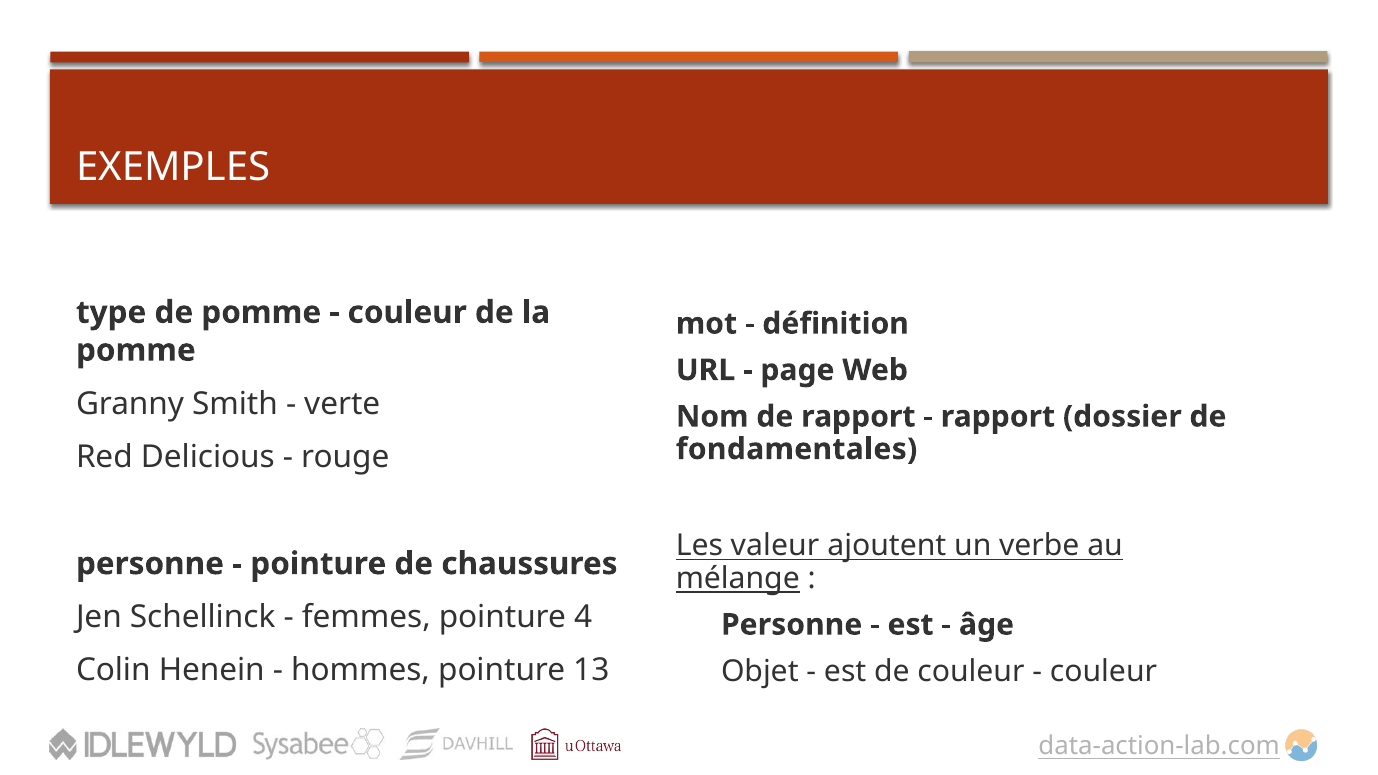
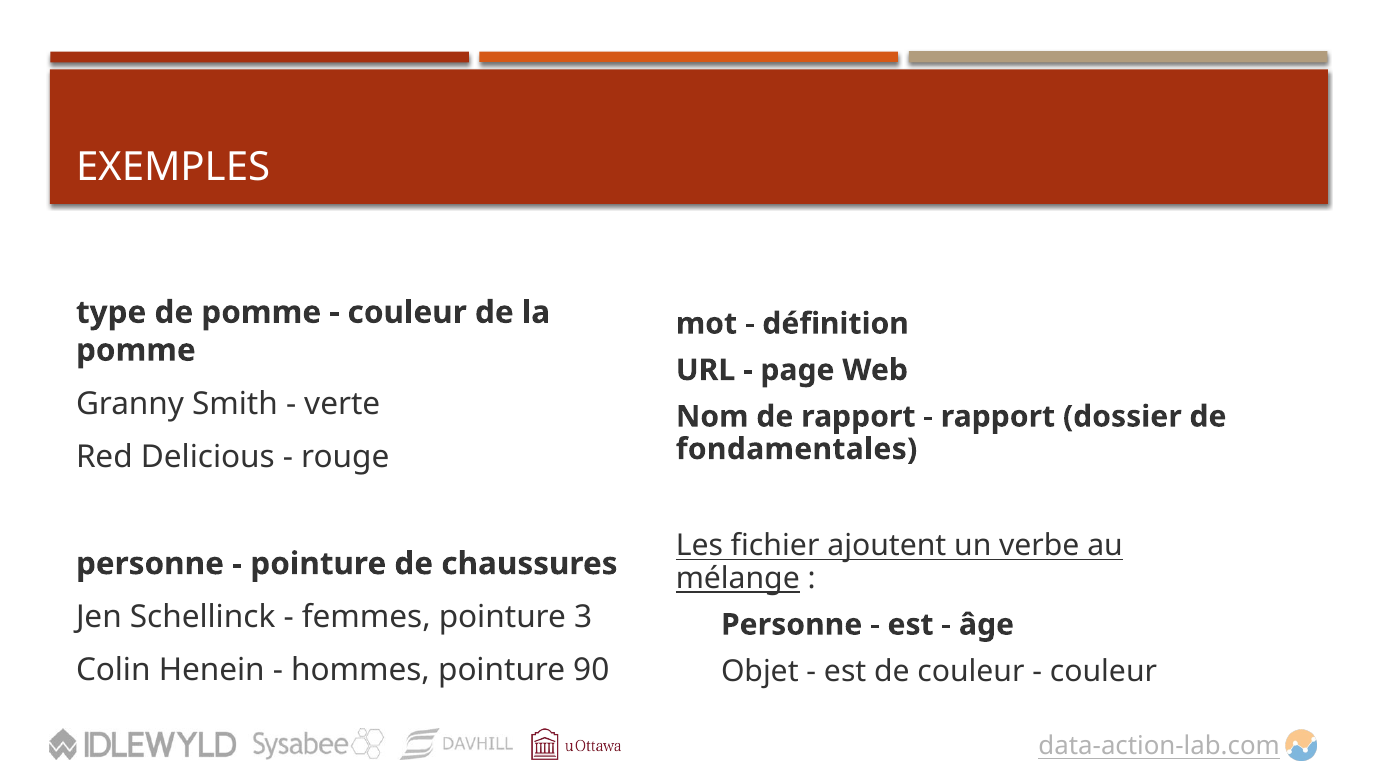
valeur: valeur -> fichier (775, 546)
4: 4 -> 3 (583, 617)
13: 13 -> 90 (591, 671)
